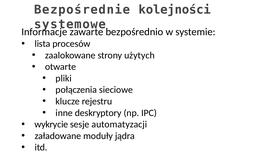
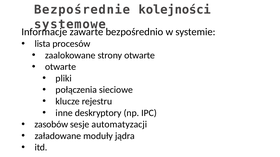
strony użytych: użytych -> otwarte (140, 55)
wykrycie: wykrycie -> zasobów (51, 125)
